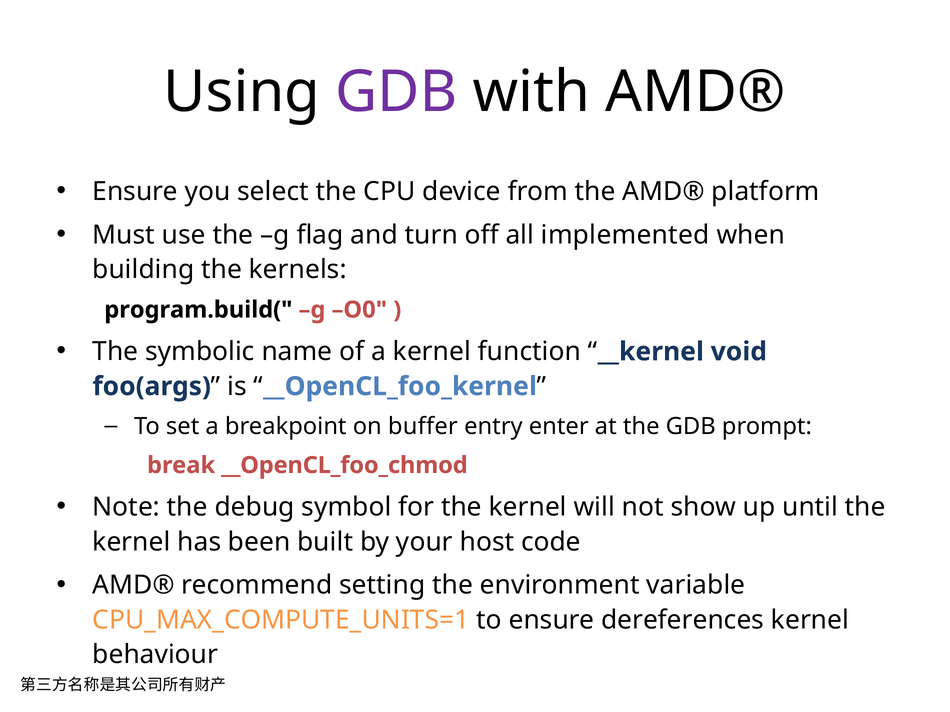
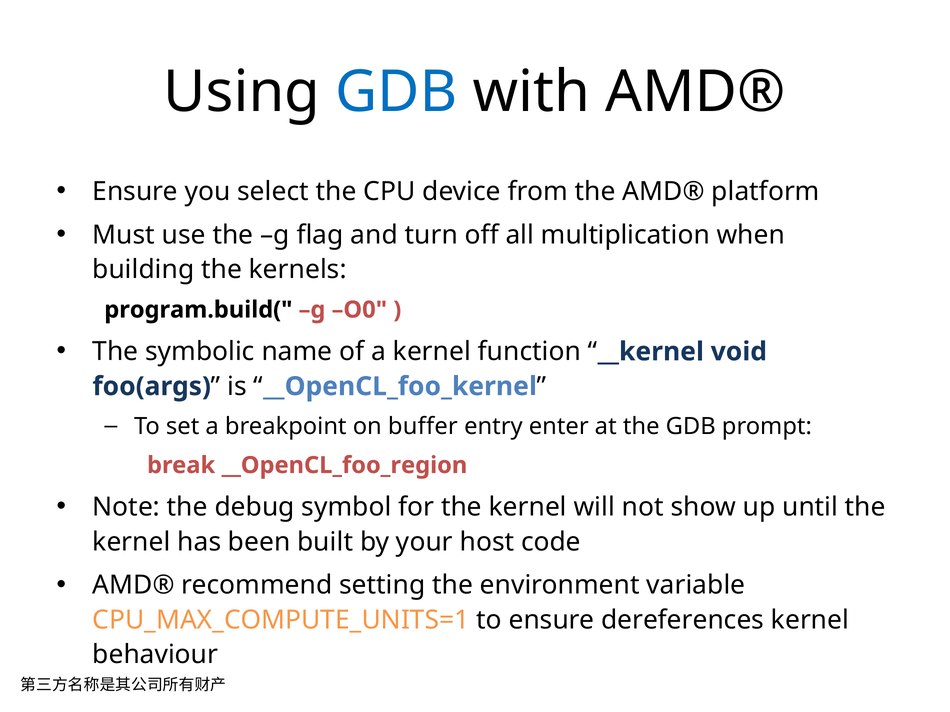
GDB colour: purple -> blue (396, 92)
implemented: implemented -> multiplication (625, 235)
__OpenCL_foo_chmod: __OpenCL_foo_chmod -> __OpenCL_foo_region (344, 466)
